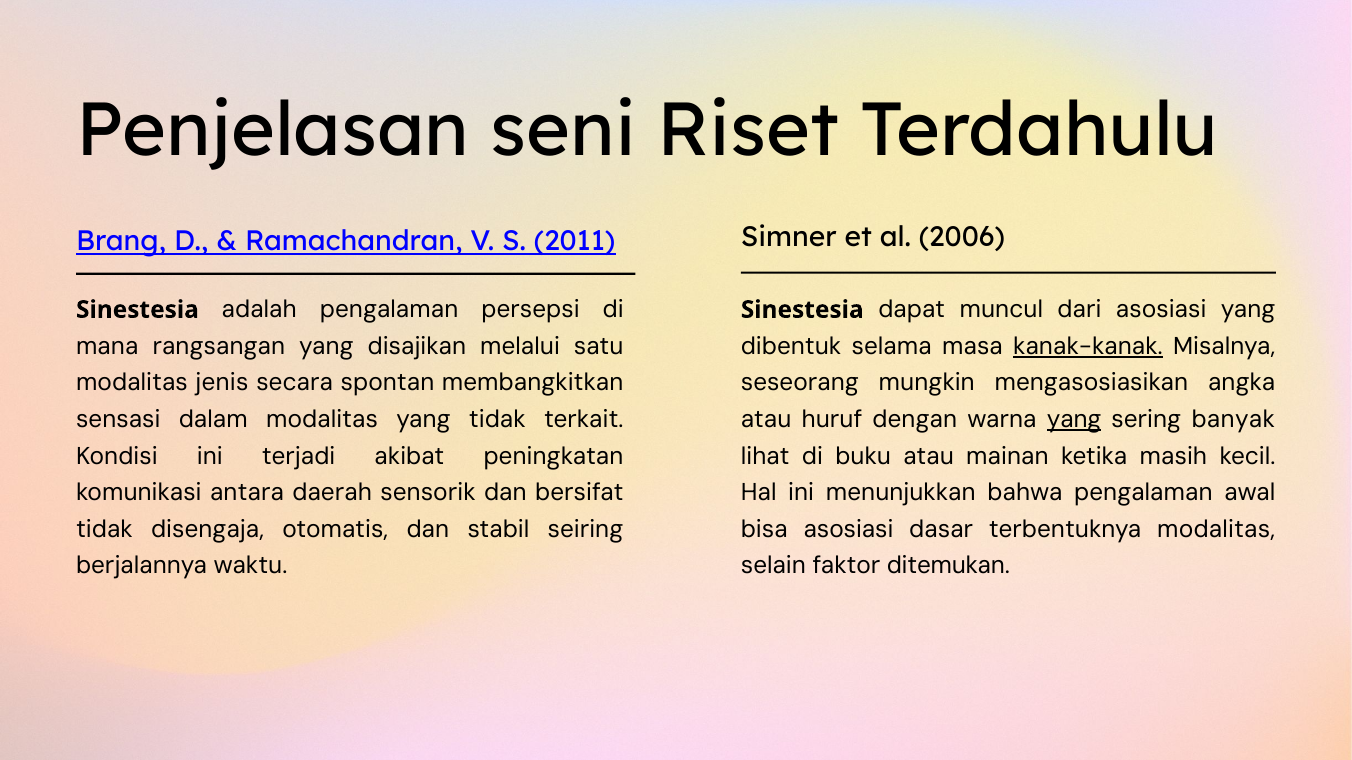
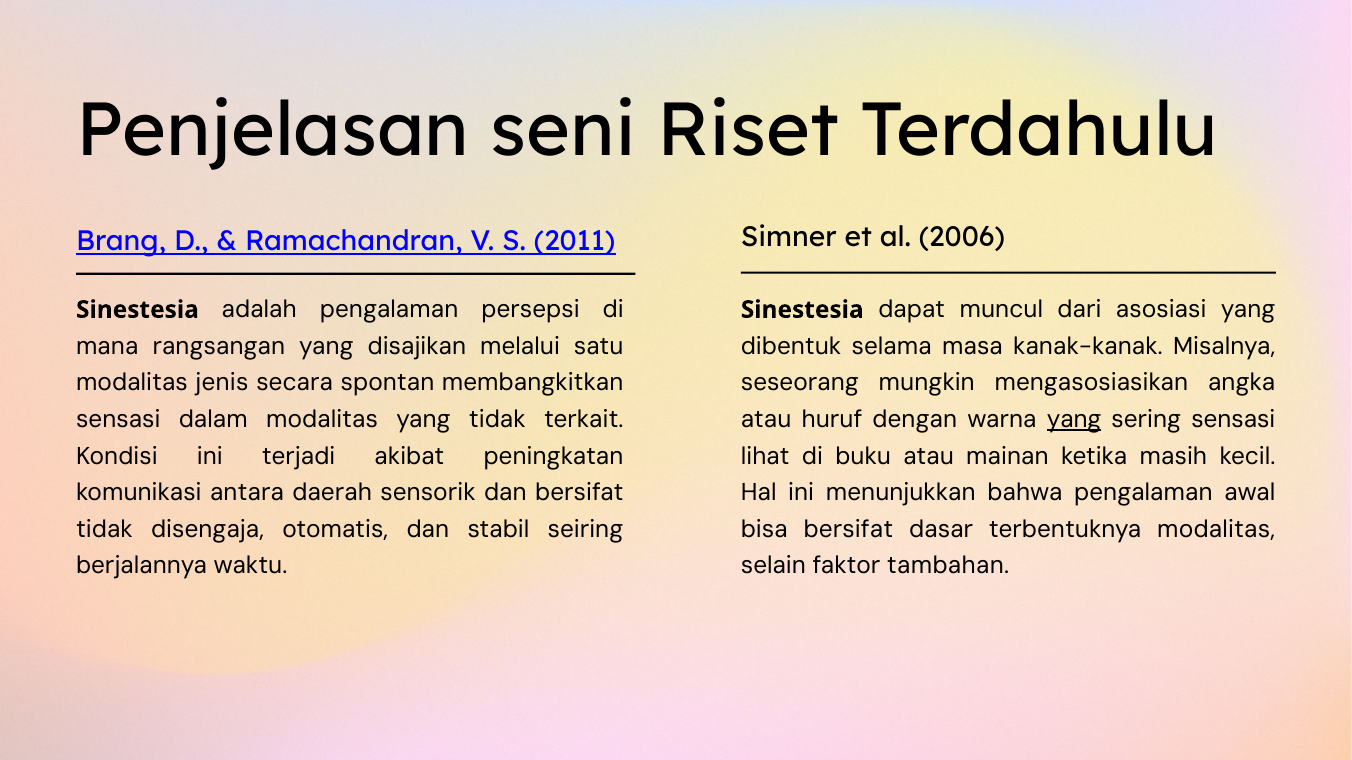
kanak-kanak underline: present -> none (1088, 347)
sering banyak: banyak -> sensasi (1233, 420)
bisa asosiasi: asosiasi -> bersifat (848, 530)
ditemukan: ditemukan -> tambahan (948, 566)
